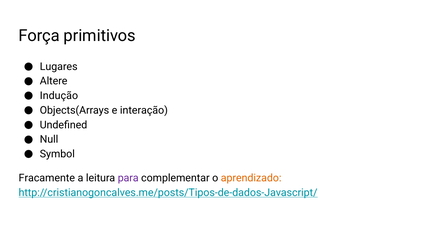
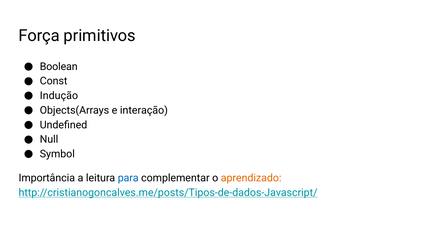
Lugares: Lugares -> Boolean (59, 67)
Altere: Altere -> Const (54, 81)
Fracamente: Fracamente -> Importância (47, 178)
para colour: purple -> blue (128, 178)
